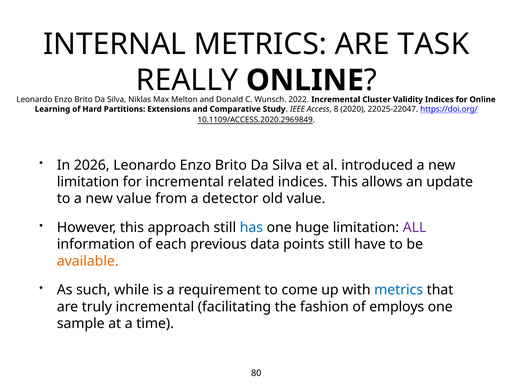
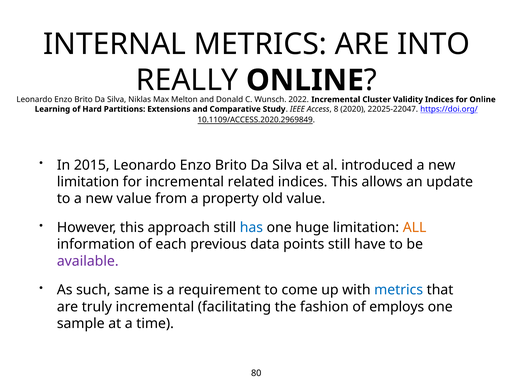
TASK: TASK -> INTO (434, 44)
2026: 2026 -> 2015 (92, 165)
detector: detector -> property (230, 199)
ALL colour: purple -> orange (415, 227)
available colour: orange -> purple (88, 261)
while: while -> same (132, 290)
